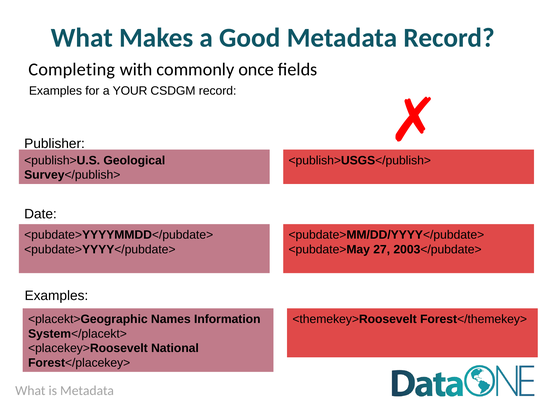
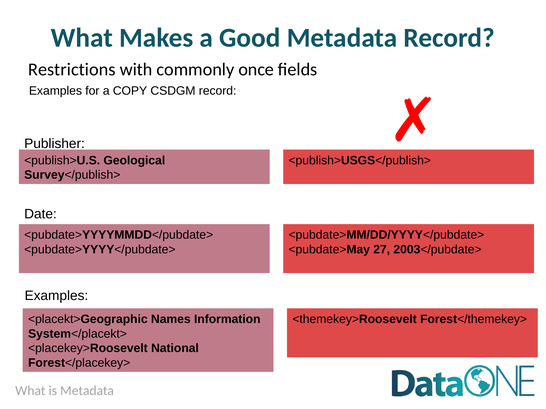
Completing: Completing -> Restrictions (72, 70)
YOUR: YOUR -> COPY (130, 91)
